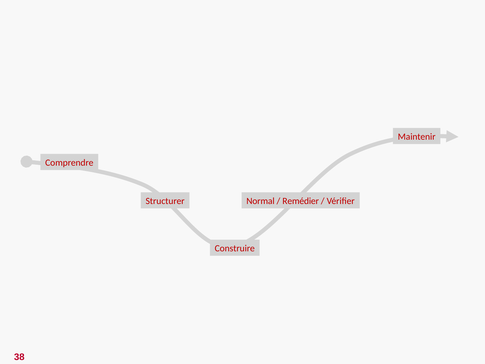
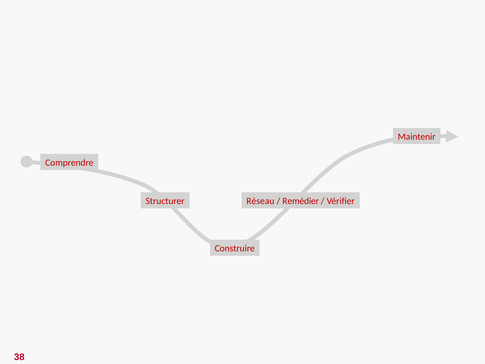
Normal: Normal -> Réseau (260, 201)
